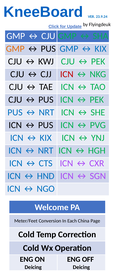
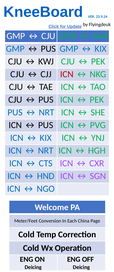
GMP colour: orange -> blue (15, 49)
